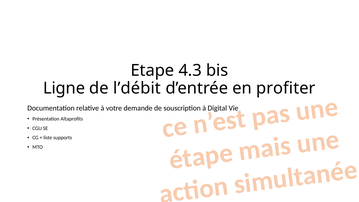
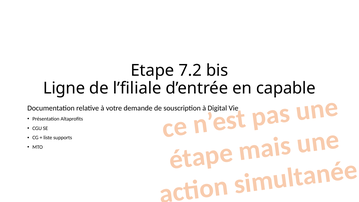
4.3: 4.3 -> 7.2 (190, 70)
l’débit: l’débit -> l’filiale (137, 88)
profiter: profiter -> capable (286, 88)
